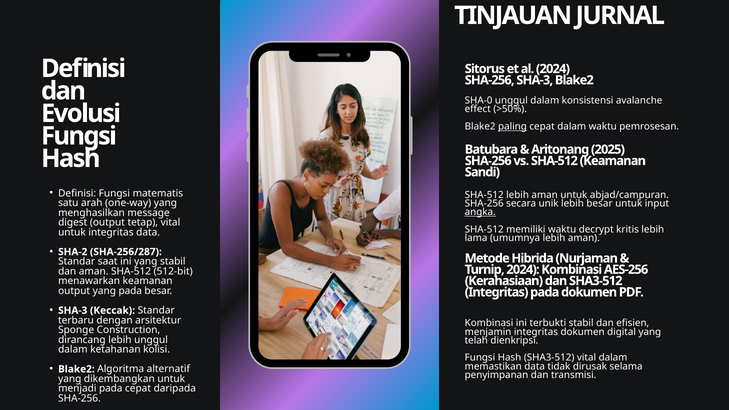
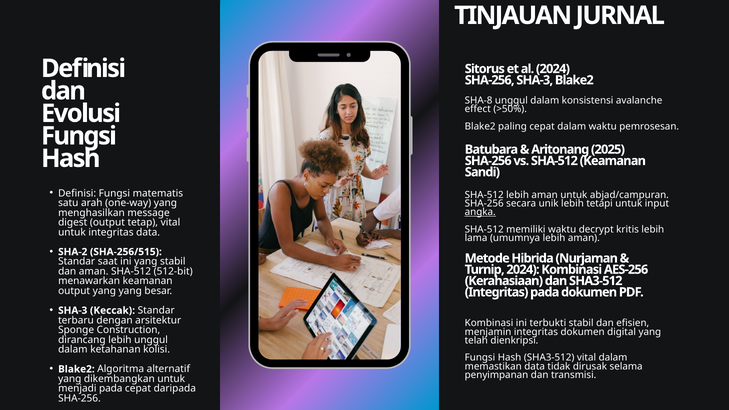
SHA-0: SHA-0 -> SHA-8 (479, 101)
paling underline: present -> none (512, 126)
lebih besar: besar -> tetapi (600, 204)
SHA-256/287: SHA-256/287 -> SHA-256/515 (126, 252)
yang pada: pada -> yang (130, 291)
